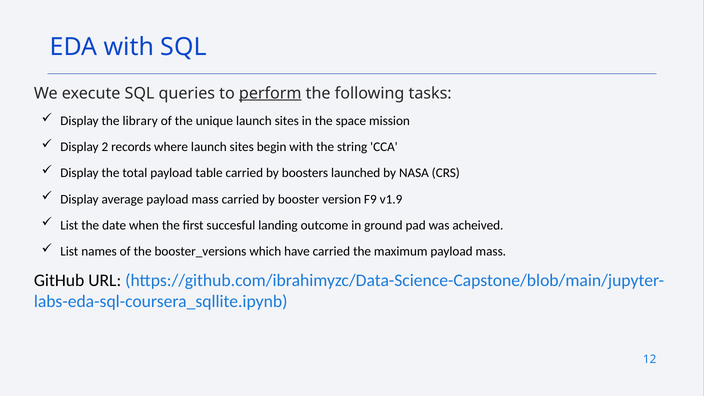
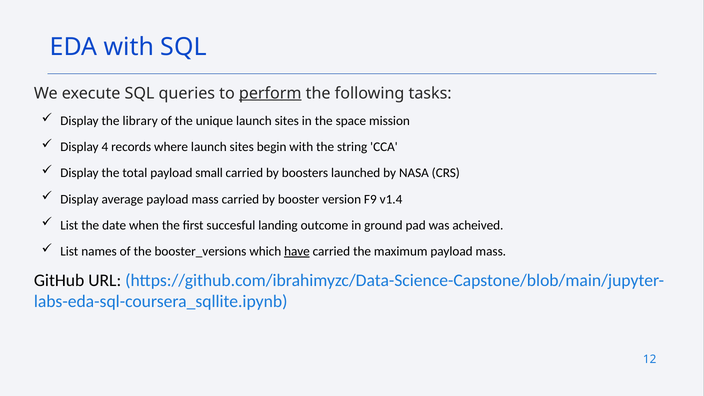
2: 2 -> 4 (105, 147)
table: table -> small (209, 173)
v1.9: v1.9 -> v1.4 (391, 199)
have underline: none -> present (297, 251)
